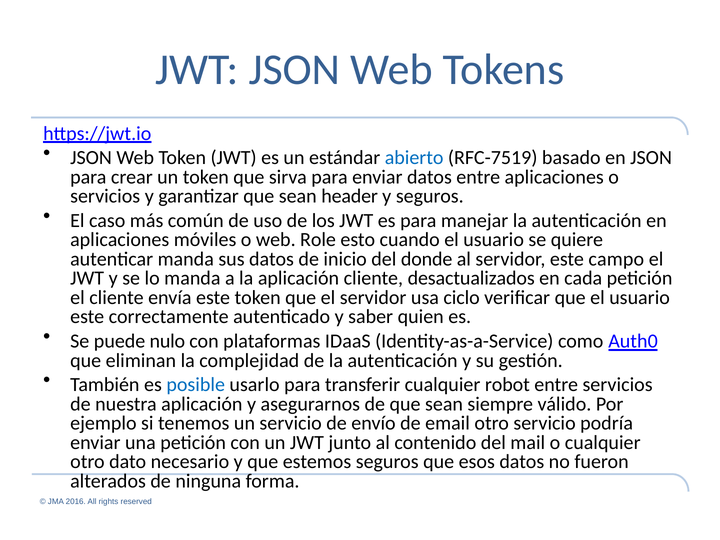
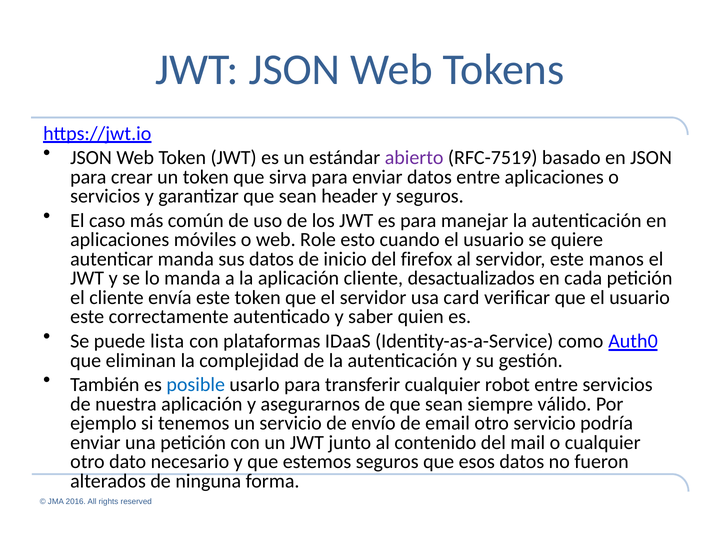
abierto colour: blue -> purple (414, 158)
donde: donde -> firefox (427, 259)
campo: campo -> manos (616, 259)
ciclo: ciclo -> card (461, 297)
nulo: nulo -> lista (167, 341)
